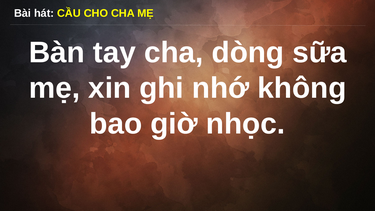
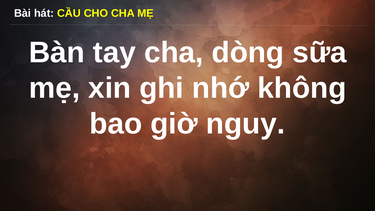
nhọc: nhọc -> nguy (245, 124)
